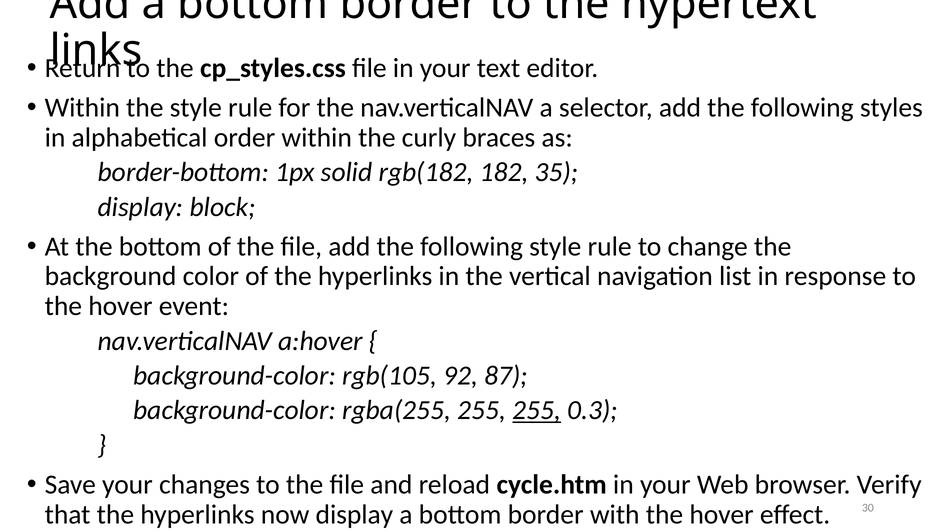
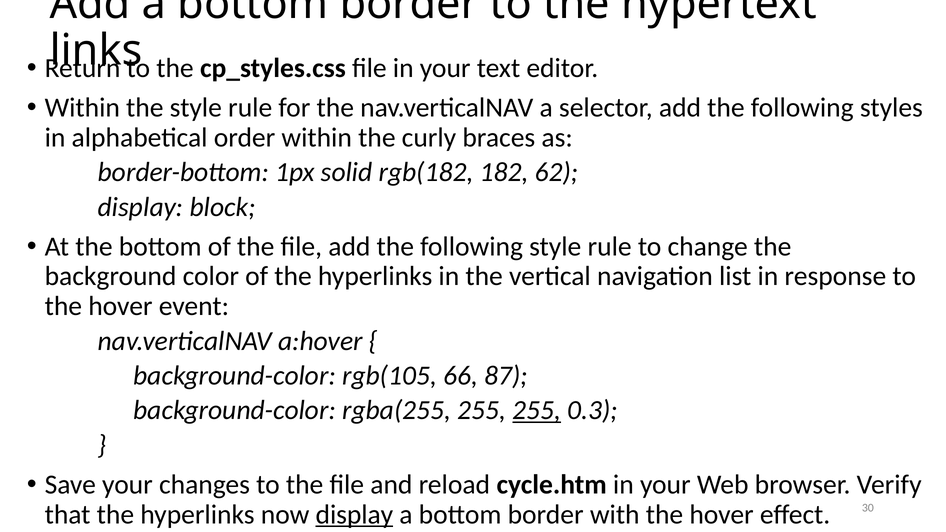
35: 35 -> 62 (556, 172)
92: 92 -> 66 (461, 376)
display underline: none -> present (354, 515)
